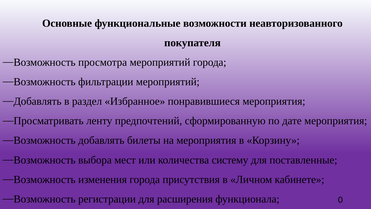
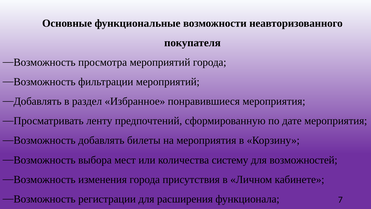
поставленные: поставленные -> возможностей (303, 160)
0: 0 -> 7 (340, 200)
